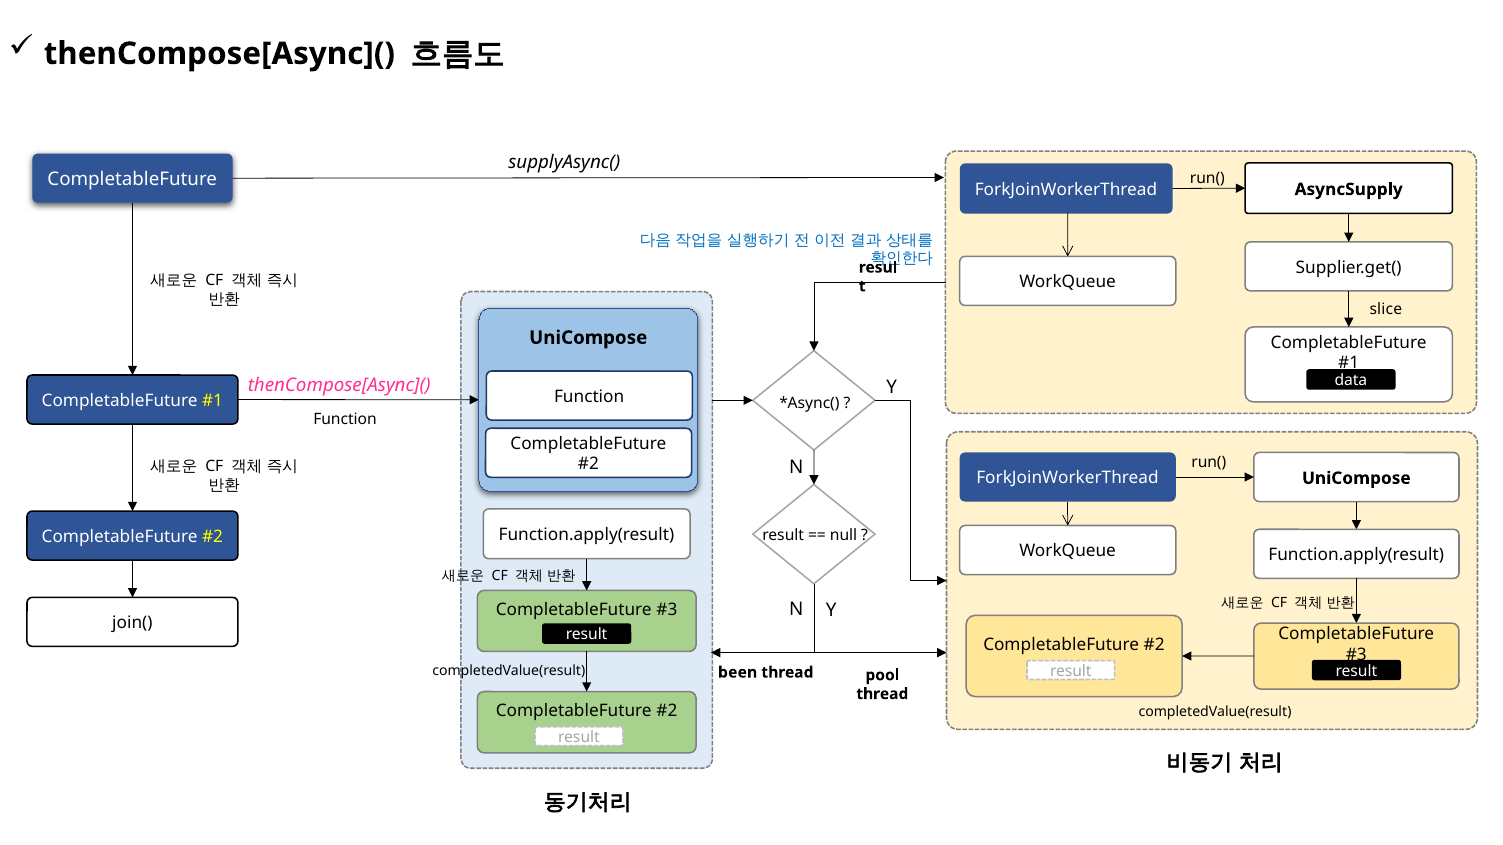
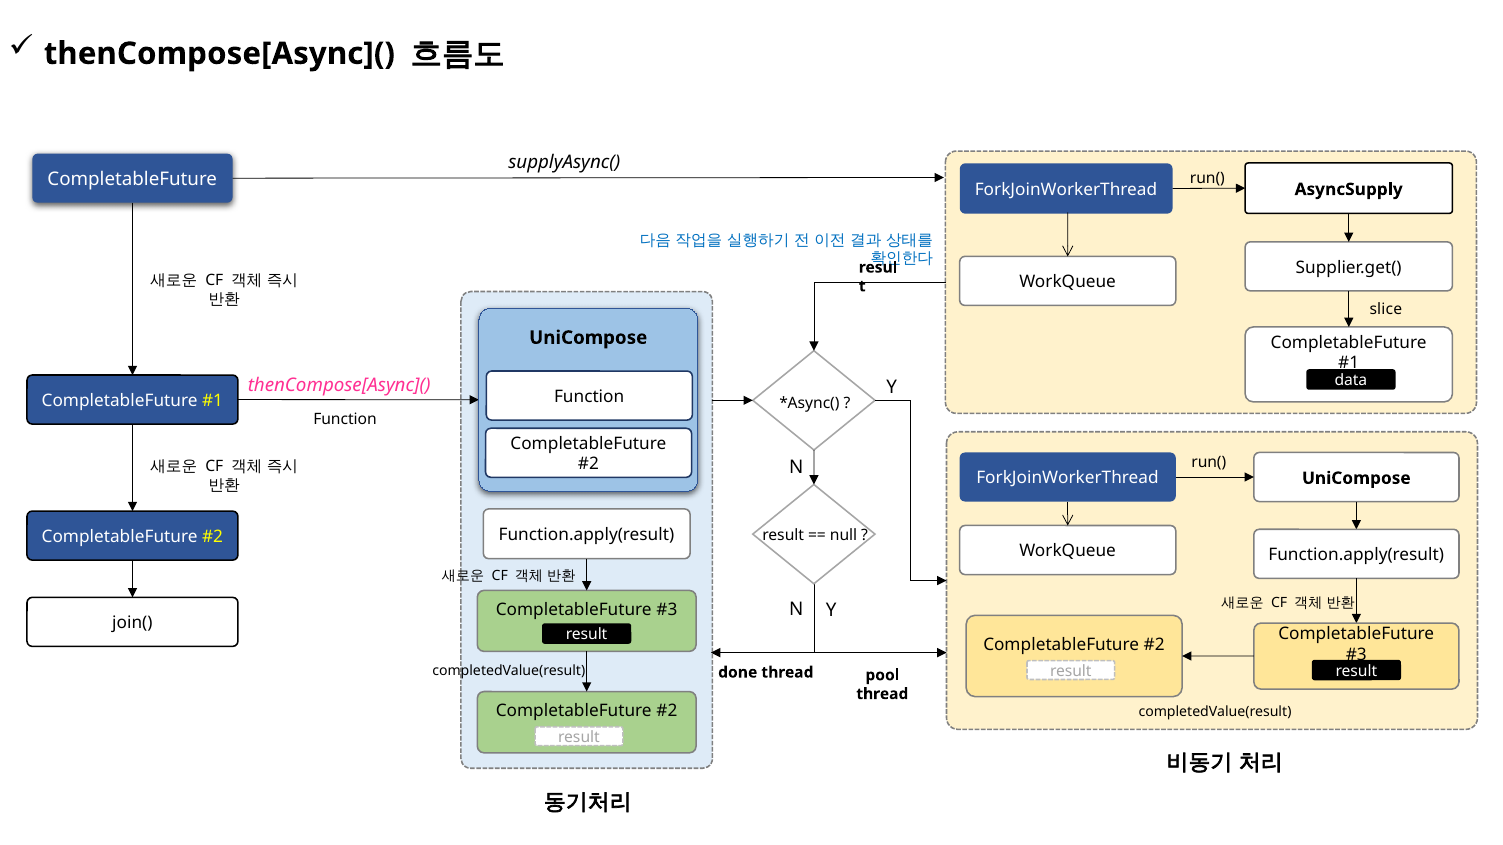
been: been -> done (738, 673)
